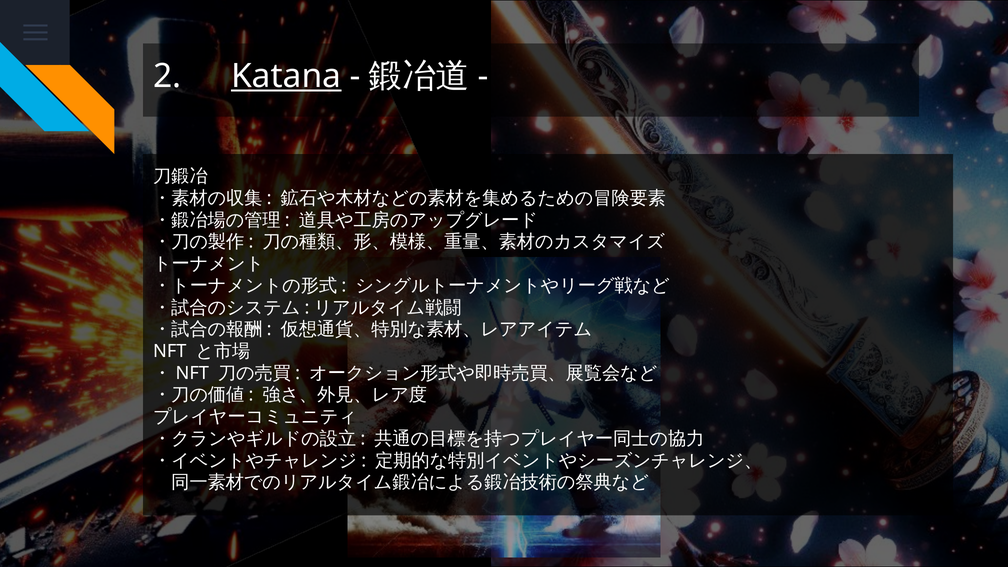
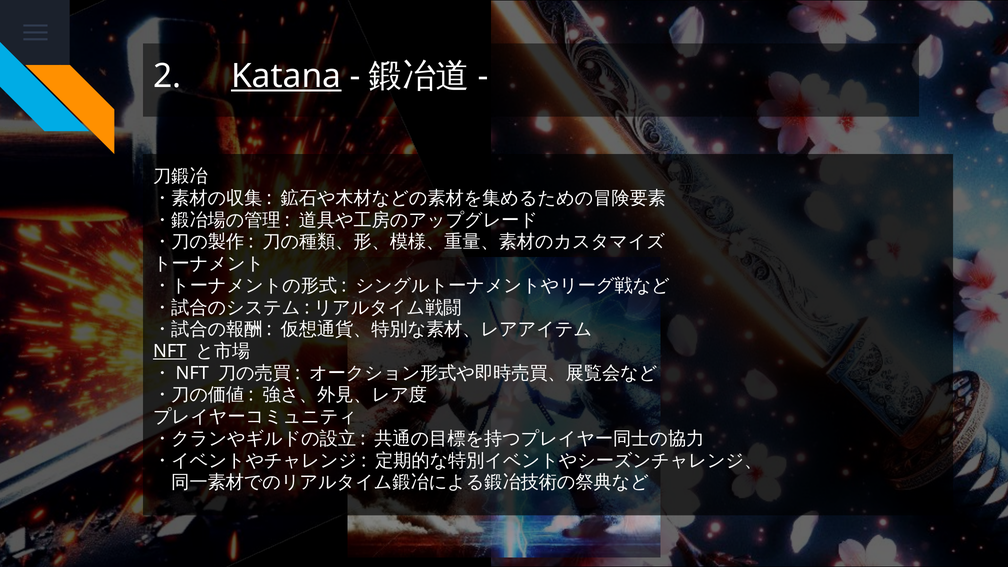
NFT underline: none -> present (170, 351)
